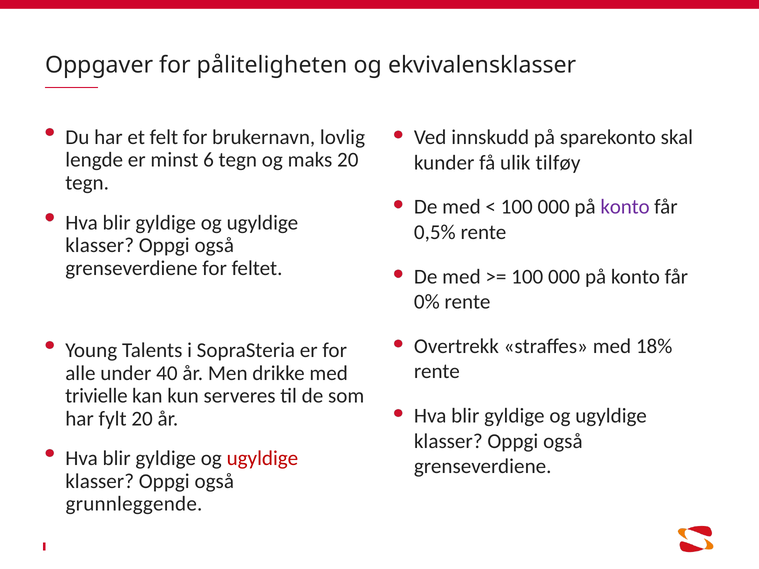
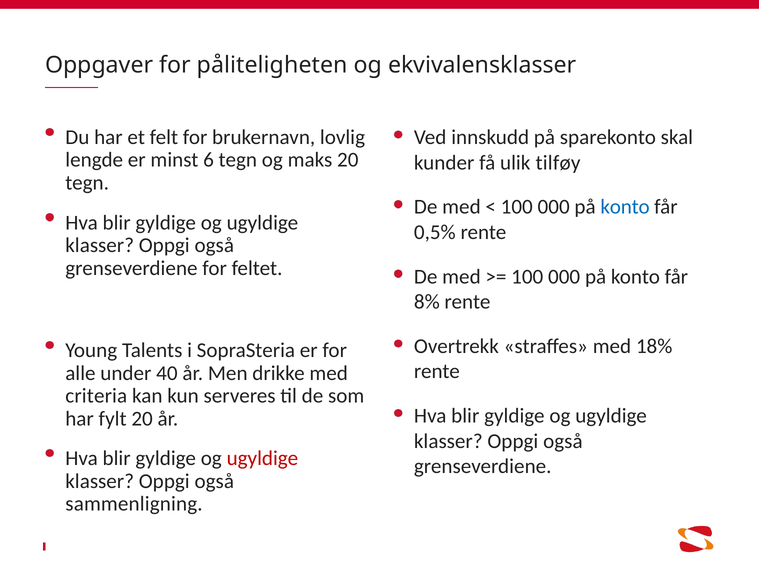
konto colour: purple -> blue (625, 207)
0%: 0% -> 8% (427, 302)
trivielle: trivielle -> criteria (96, 396)
grunnleggende: grunnleggende -> sammenligning (134, 504)
